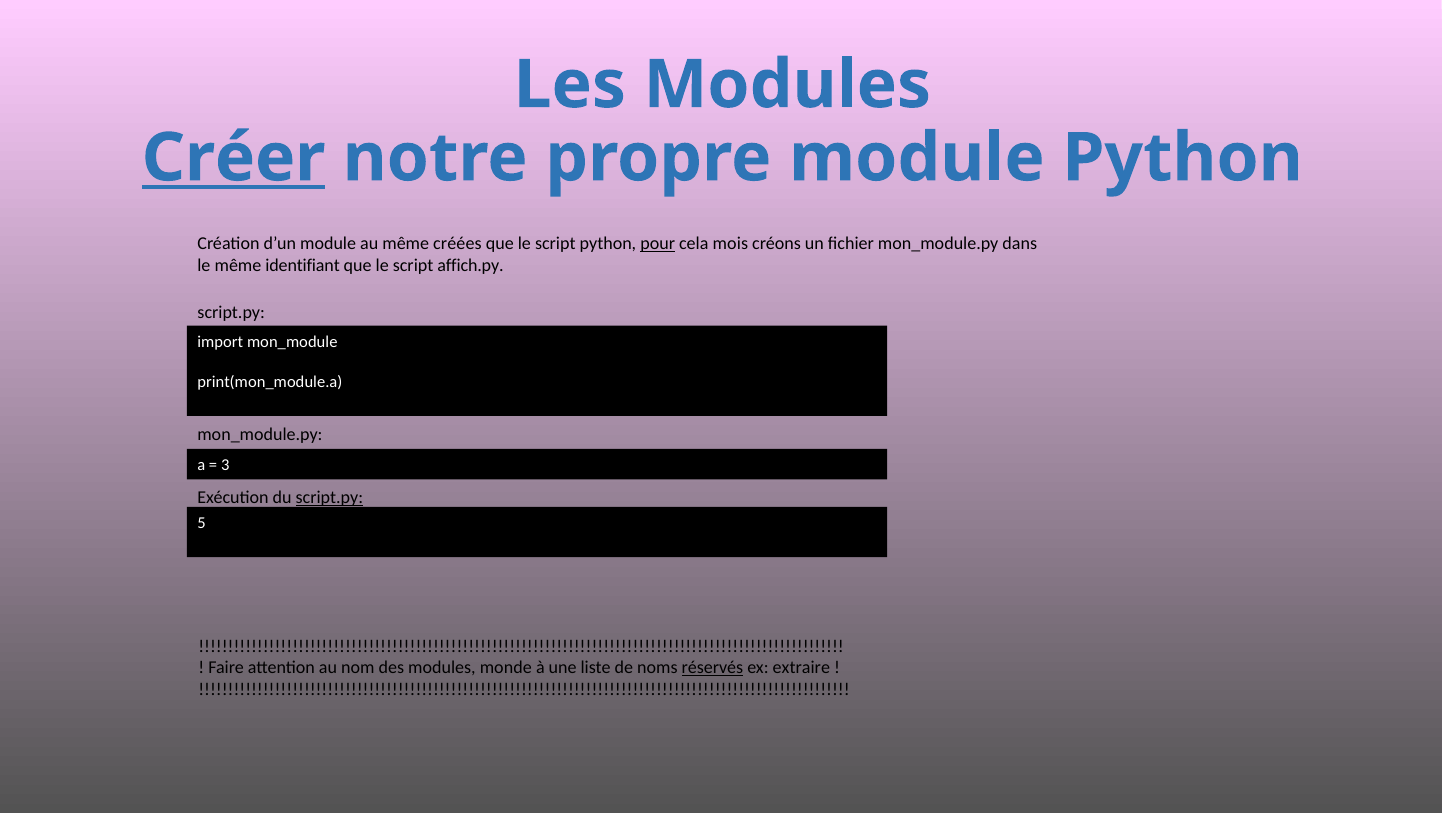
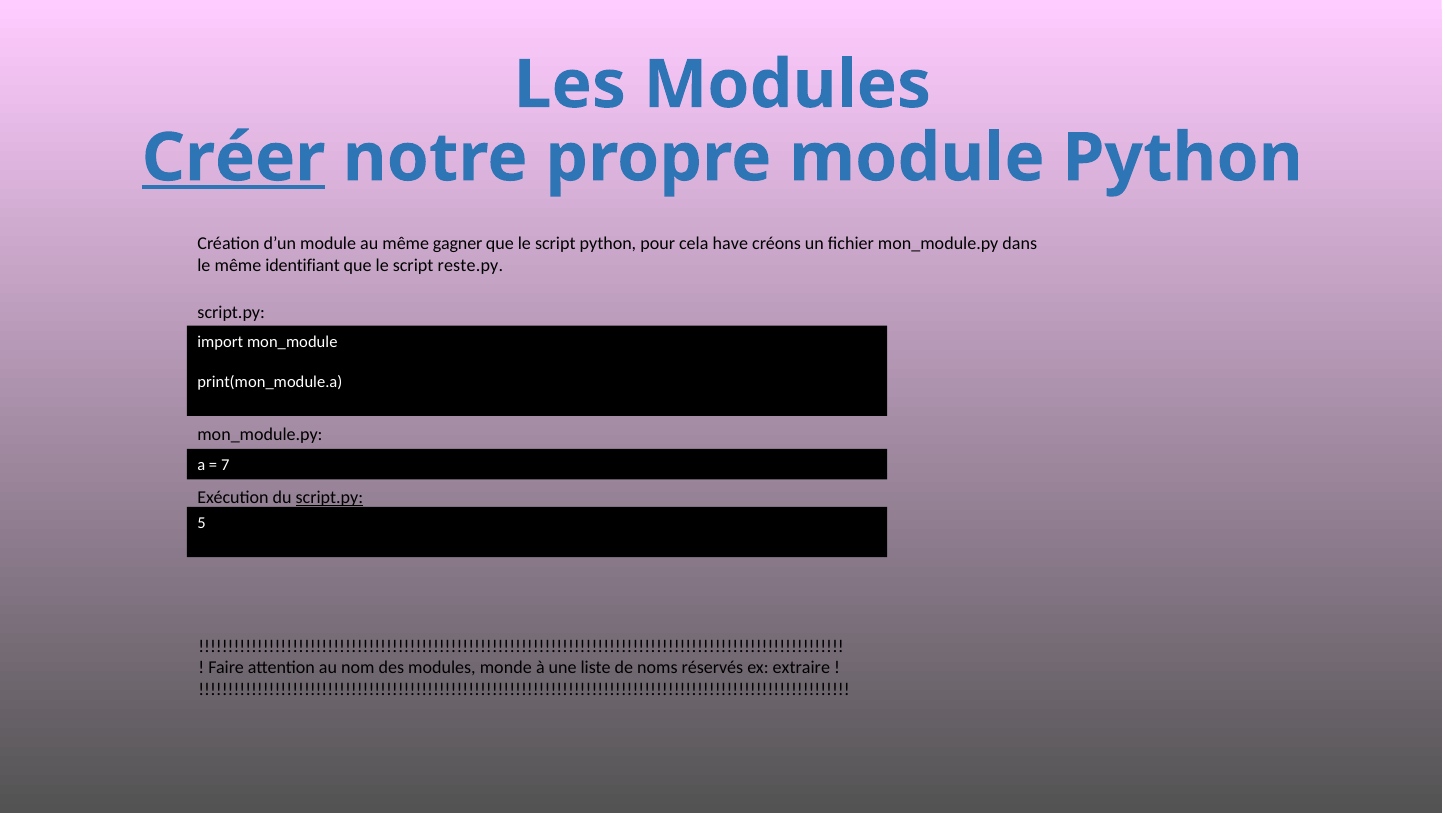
créées: créées -> gagner (458, 244)
pour underline: present -> none (658, 244)
mois: mois -> have (730, 244)
affich.py: affich.py -> reste.py (470, 265)
3: 3 -> 7 (225, 465)
réservés underline: present -> none (712, 668)
